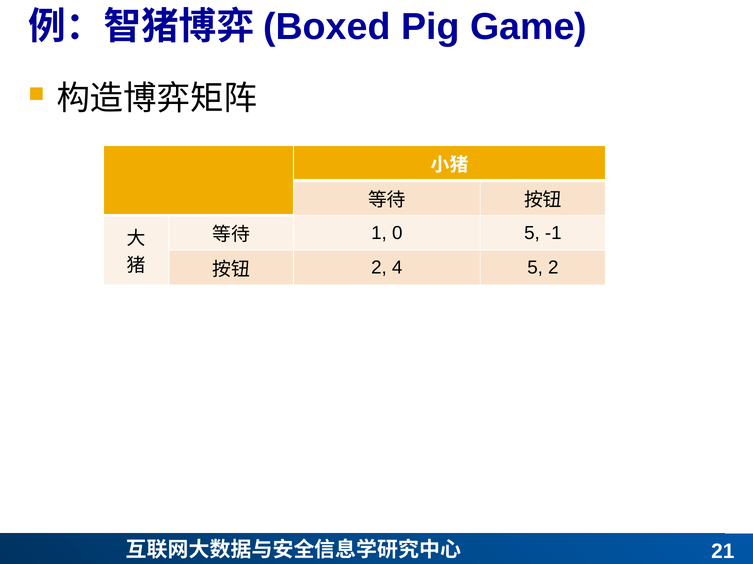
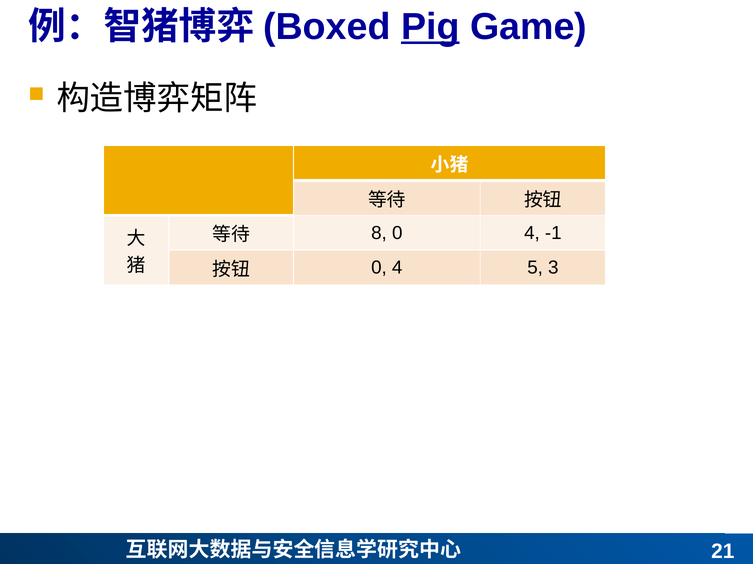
Pig underline: none -> present (430, 27)
1: 1 -> 8 (379, 233)
5: 5 -> 4 (532, 233)
2: 2 -> 0 (379, 268)
5 2: 2 -> 3 (553, 268)
